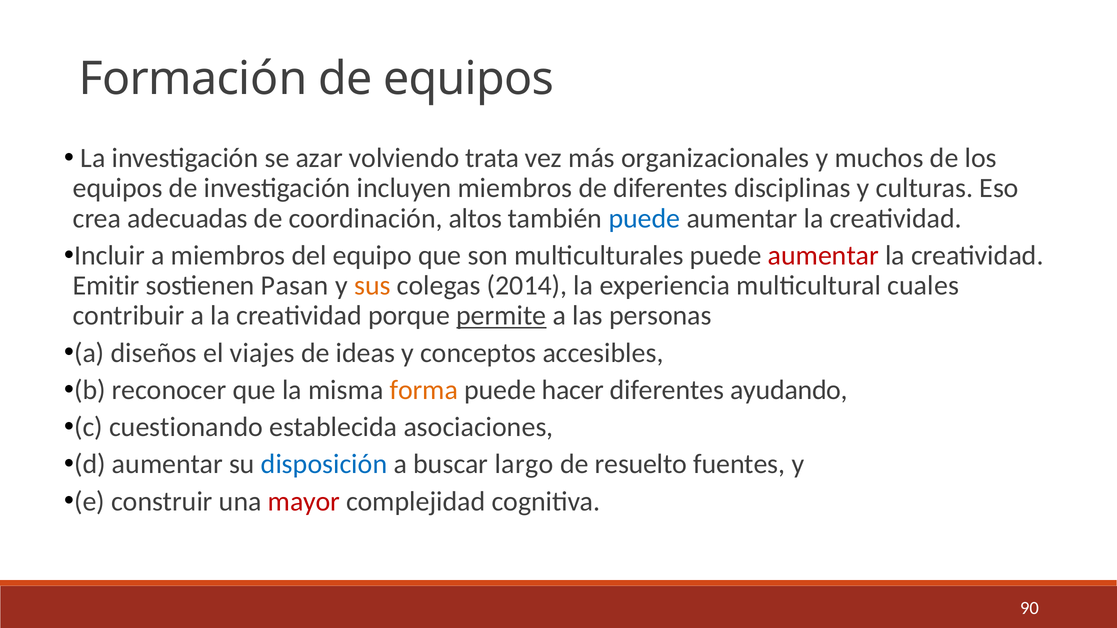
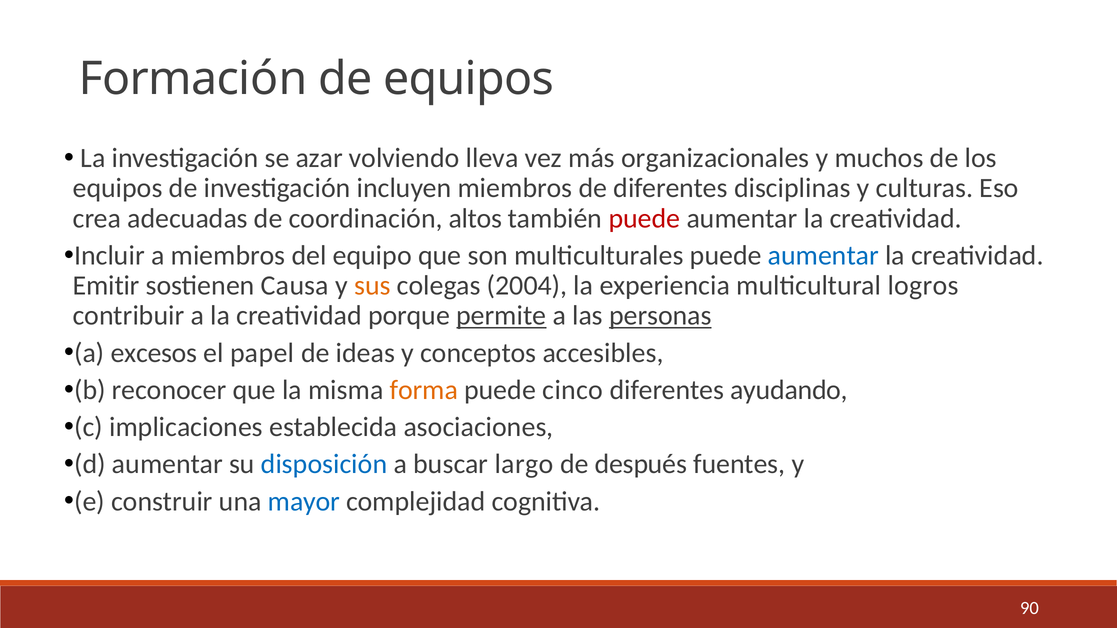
trata: trata -> lleva (492, 158)
puede colour: blue -> red (644, 218)
aumentar colour: red -> blue (823, 256)
Pasan: Pasan -> Causa (295, 286)
2014: 2014 -> 2004 (527, 286)
cuales: cuales -> logros (923, 286)
personas underline: none -> present (660, 316)
diseños: diseños -> excesos (154, 353)
viajes: viajes -> papel (262, 353)
hacer: hacer -> cinco (573, 390)
cuestionando: cuestionando -> implicaciones (186, 427)
resuelto: resuelto -> después (641, 464)
mayor colour: red -> blue (304, 502)
